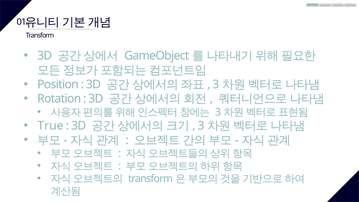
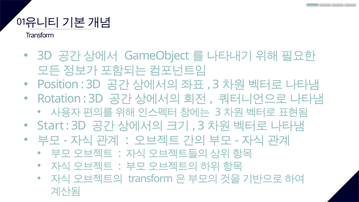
True: True -> Start (51, 126)
